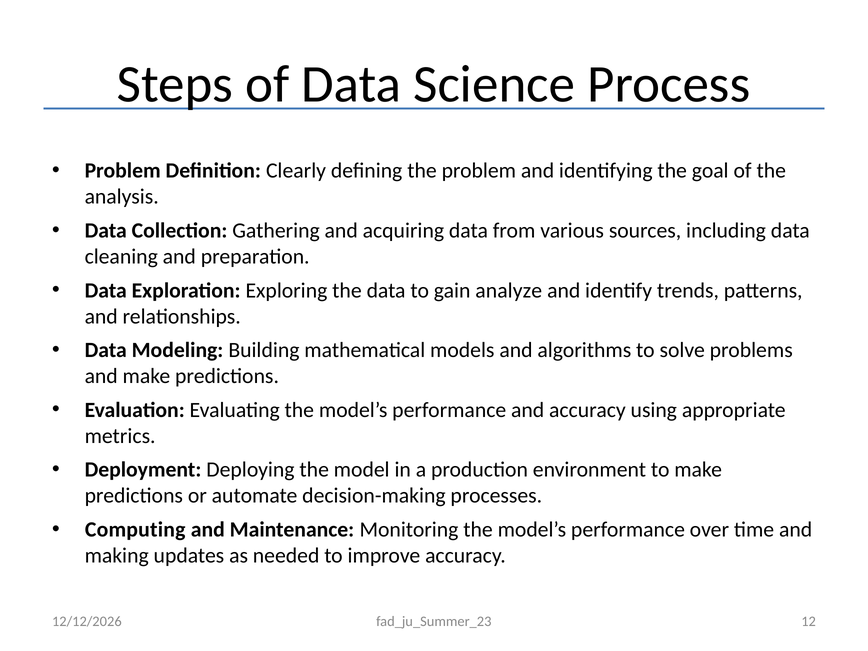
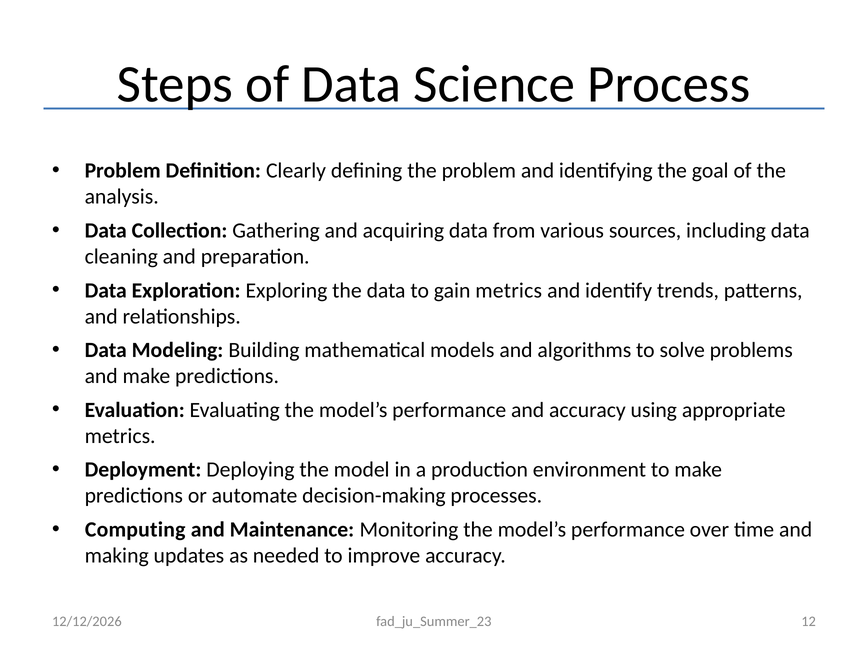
gain analyze: analyze -> metrics (509, 290)
